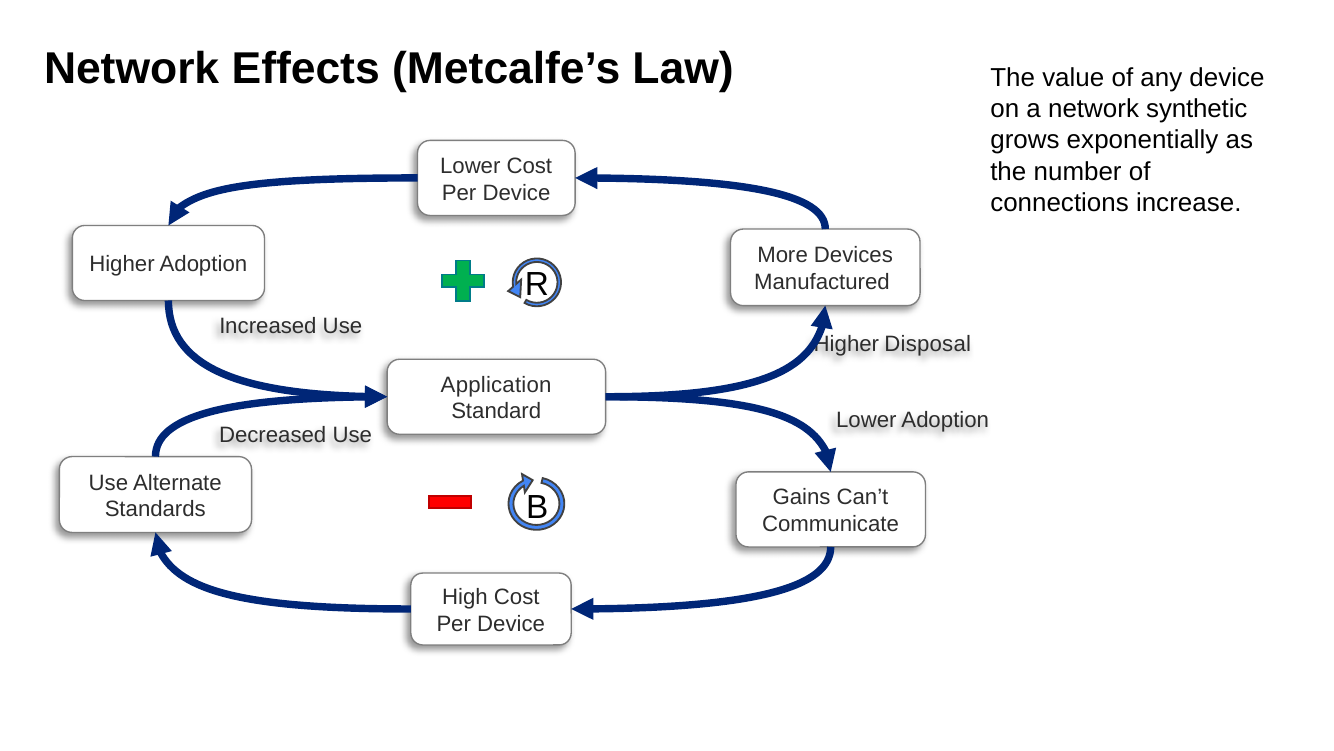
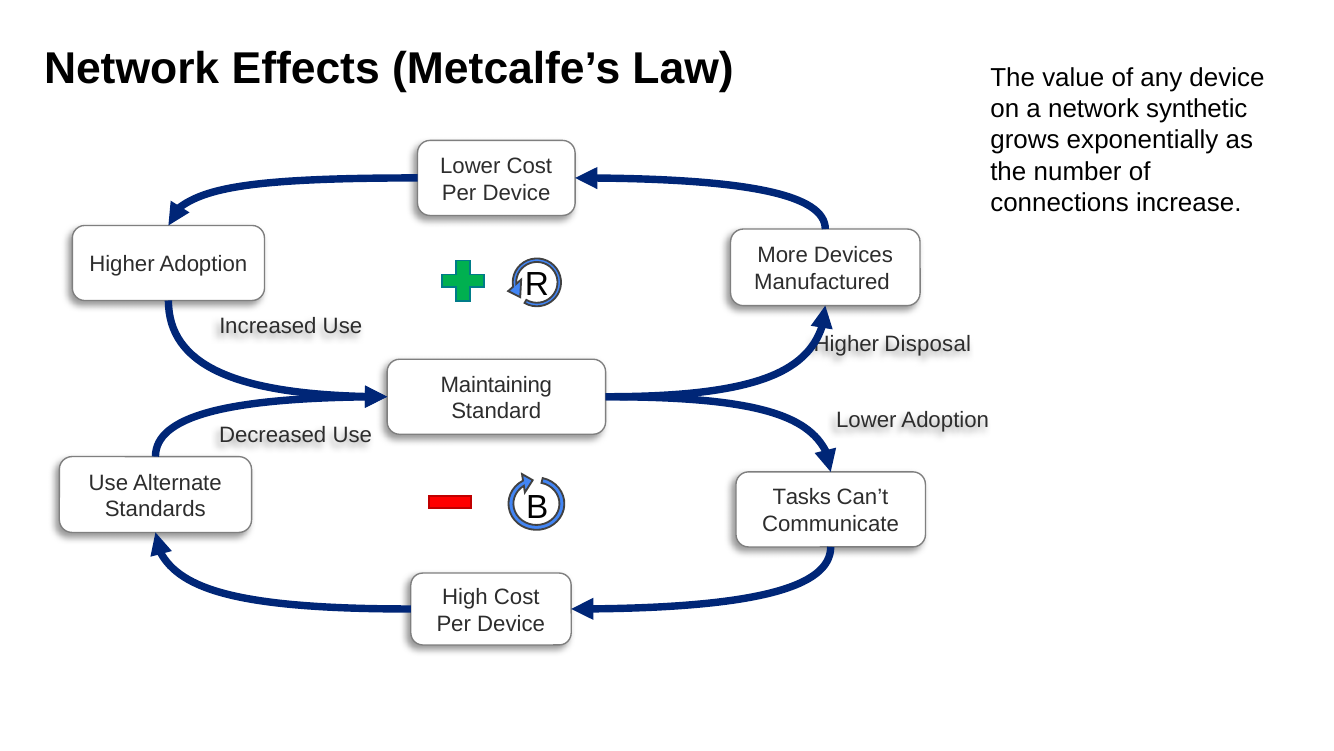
Application: Application -> Maintaining (496, 385)
Gains: Gains -> Tasks (802, 497)
